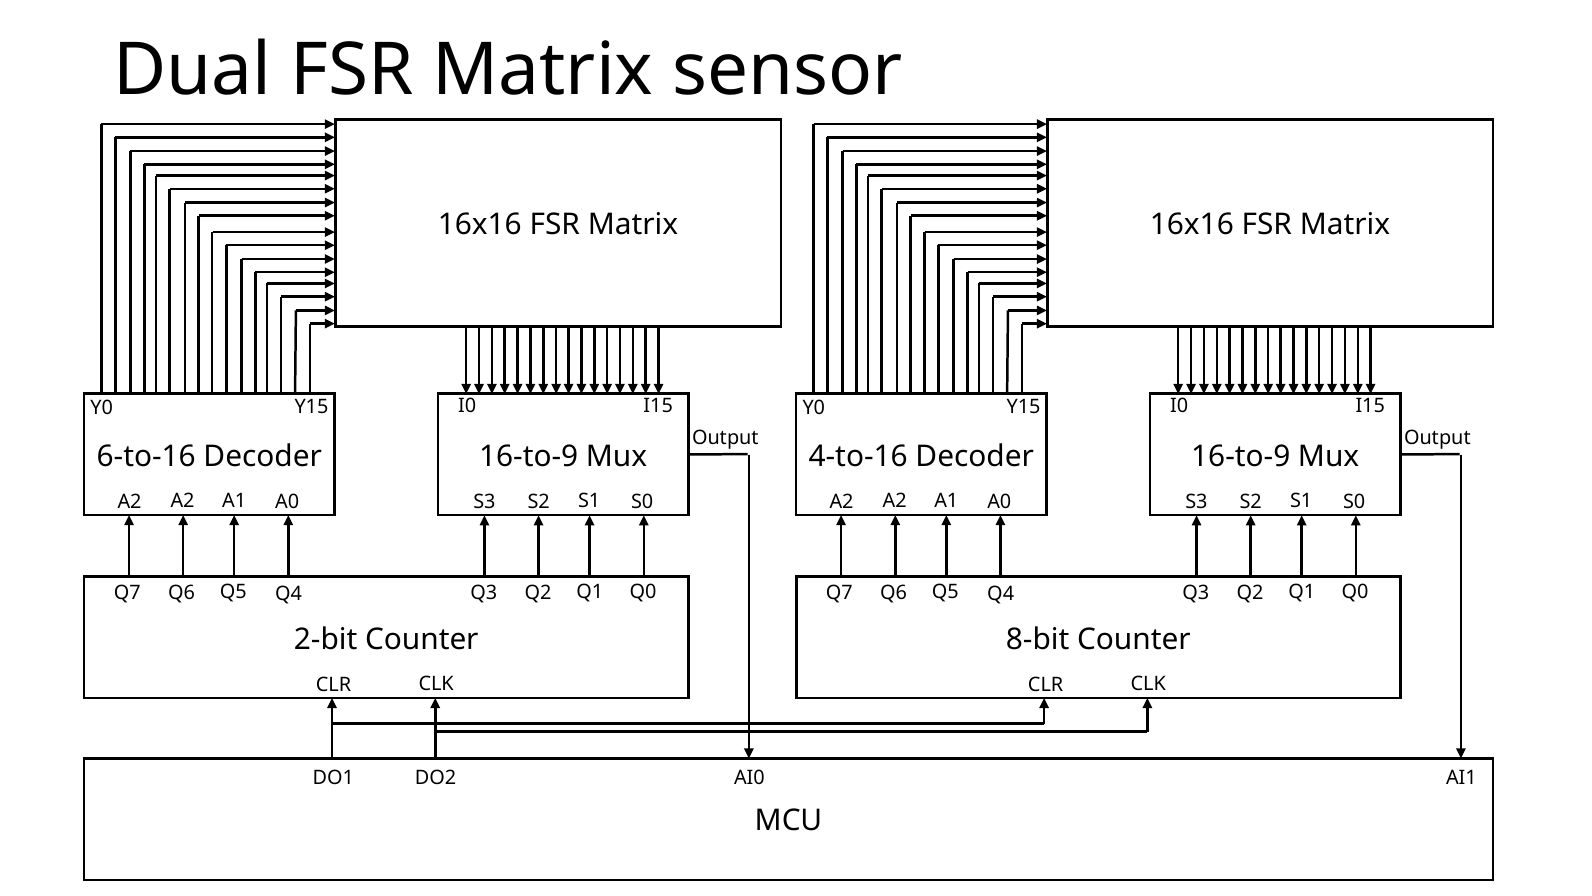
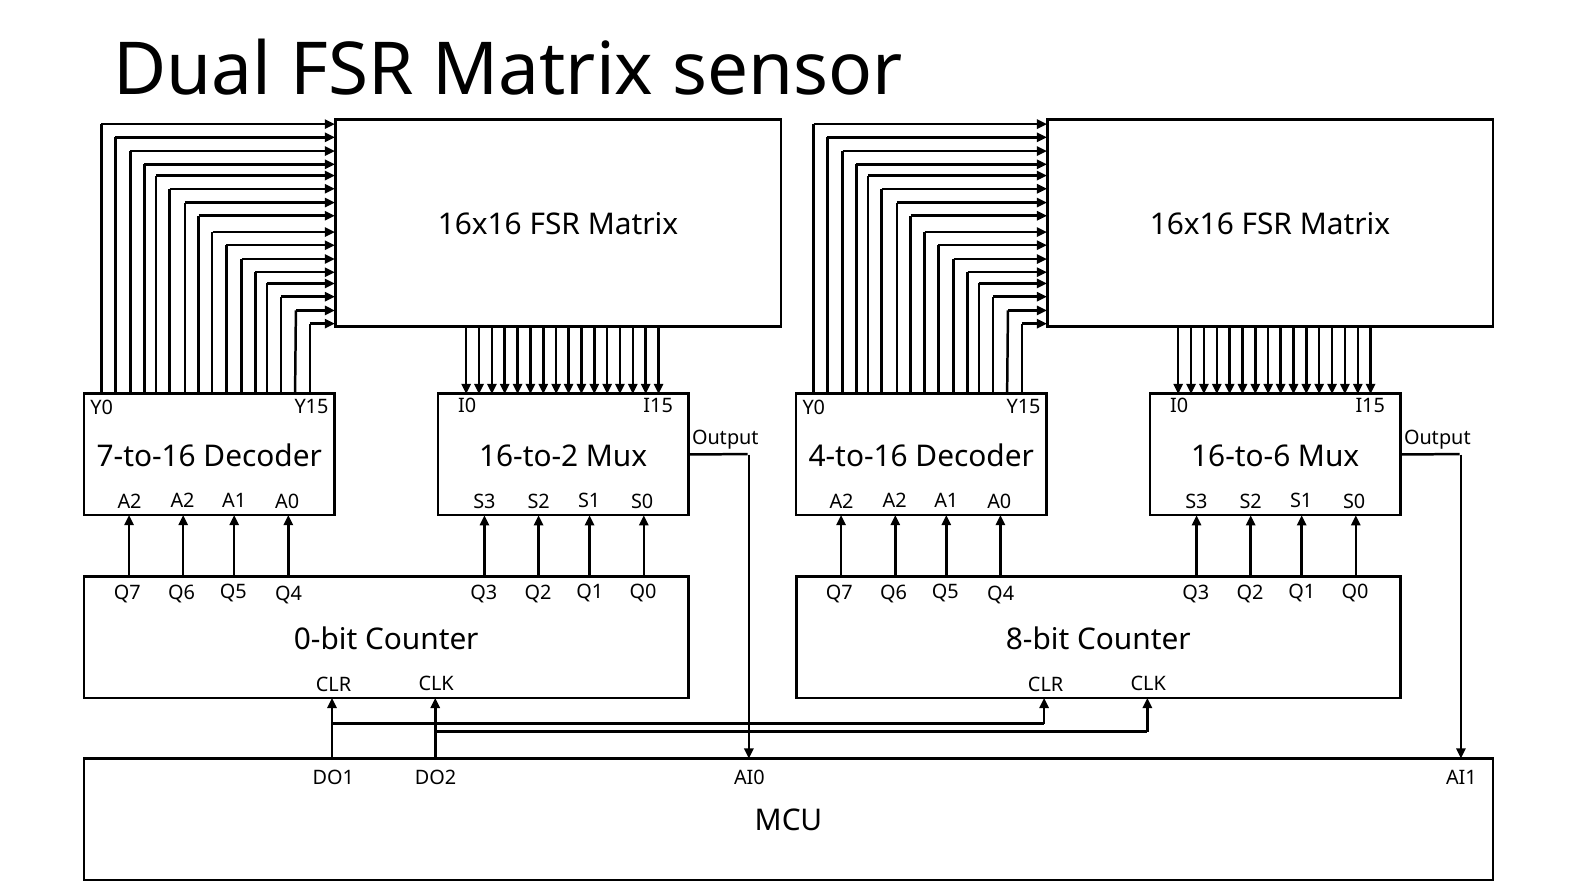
6-to-16: 6-to-16 -> 7-to-16 (146, 456)
16-to-9: 16-to-9 -> 16-to-2 (529, 456)
4-to-16 Decoder 16-to-9: 16-to-9 -> 16-to-6 (1241, 456)
2-bit: 2-bit -> 0-bit (326, 639)
